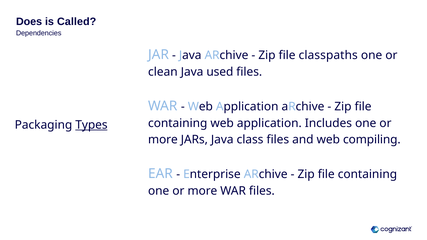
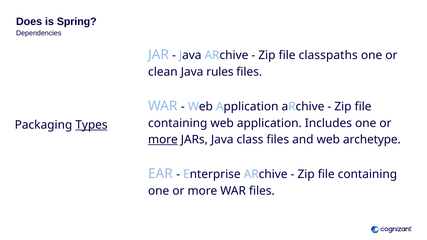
Called: Called -> Spring (77, 22)
used: used -> rules (220, 72)
more underline: none -> present (163, 140)
compiling: compiling -> archetype (372, 140)
